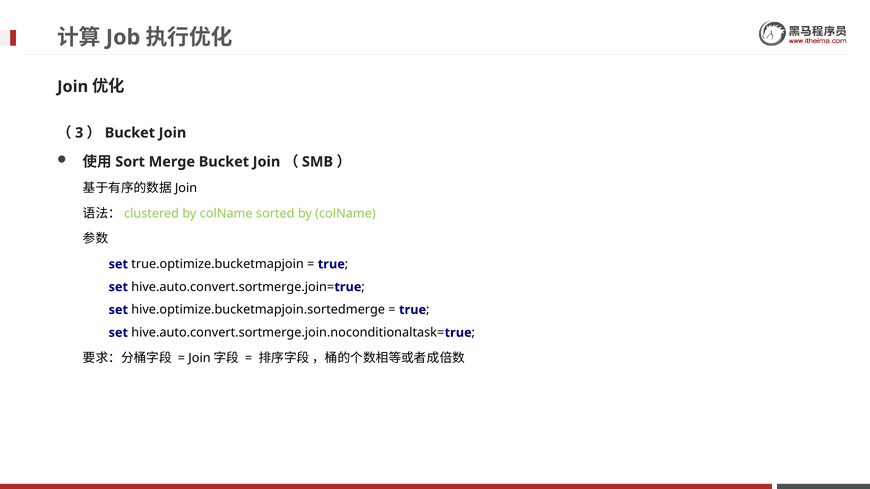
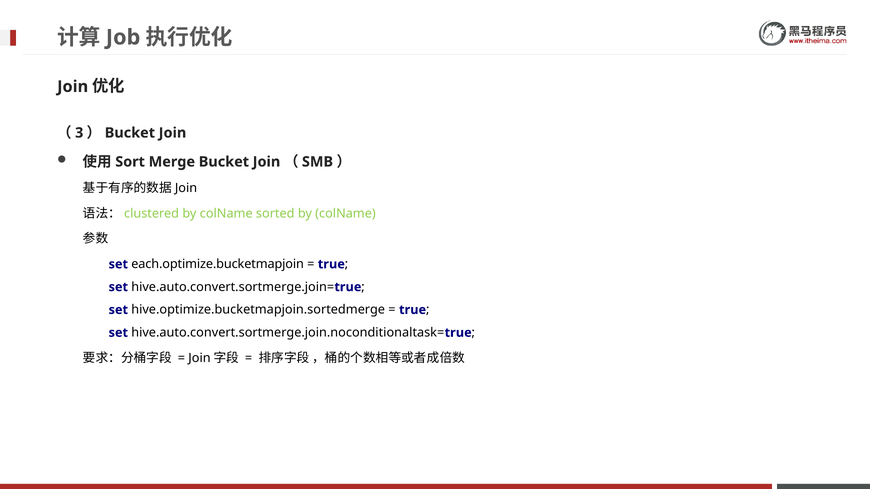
true.optimize.bucketmapjoin: true.optimize.bucketmapjoin -> each.optimize.bucketmapjoin (218, 264)
